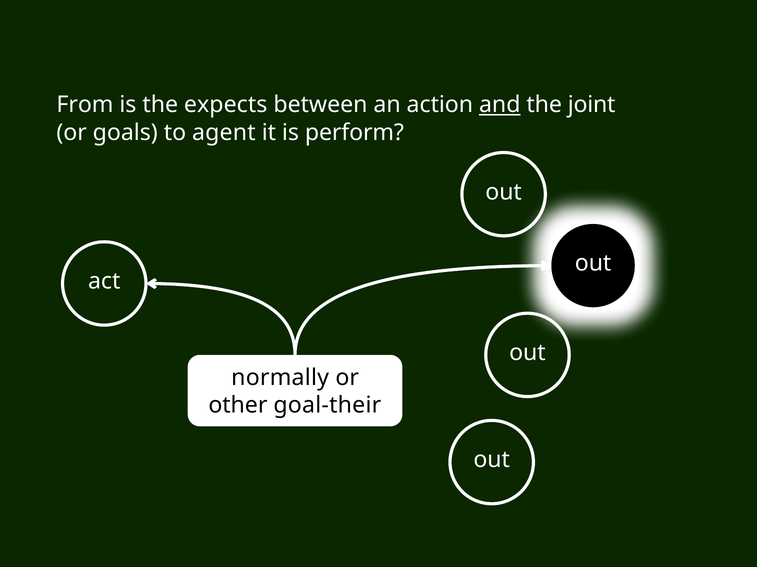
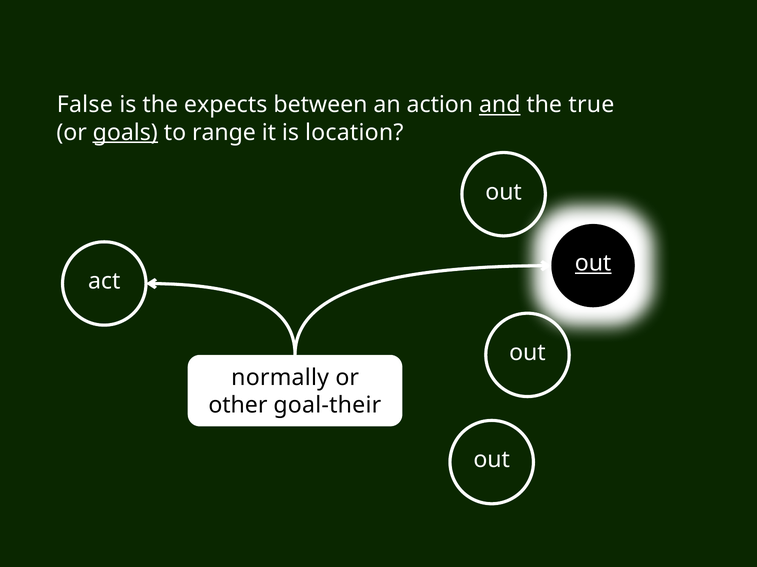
From: From -> False (85, 105)
joint: joint -> true (591, 105)
goals underline: none -> present (125, 133)
agent: agent -> range (224, 133)
perform: perform -> location (354, 133)
out underline: none -> present (593, 264)
